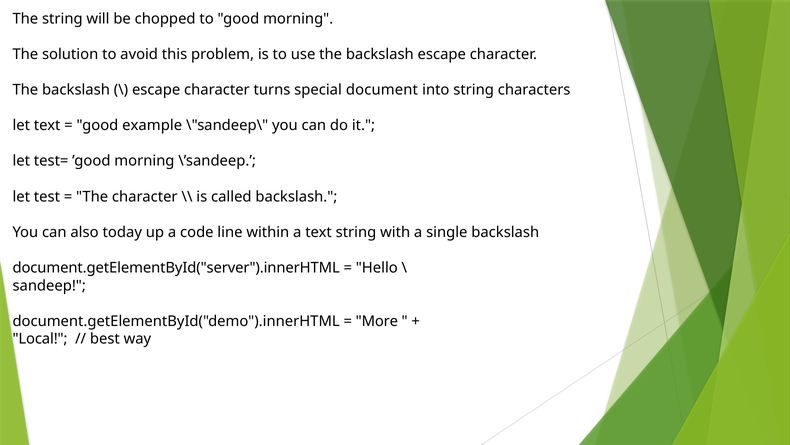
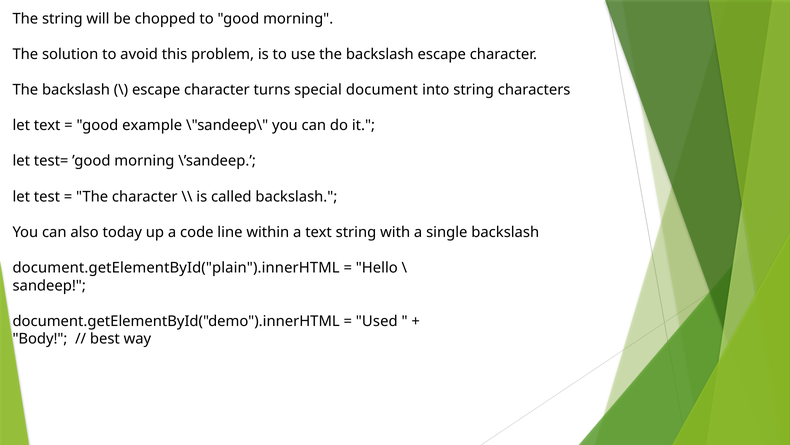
document.getElementById("server").innerHTML: document.getElementById("server").innerHTML -> document.getElementById("plain").innerHTML (176, 267)
More: More -> Used (377, 321)
Local: Local -> Body (40, 339)
